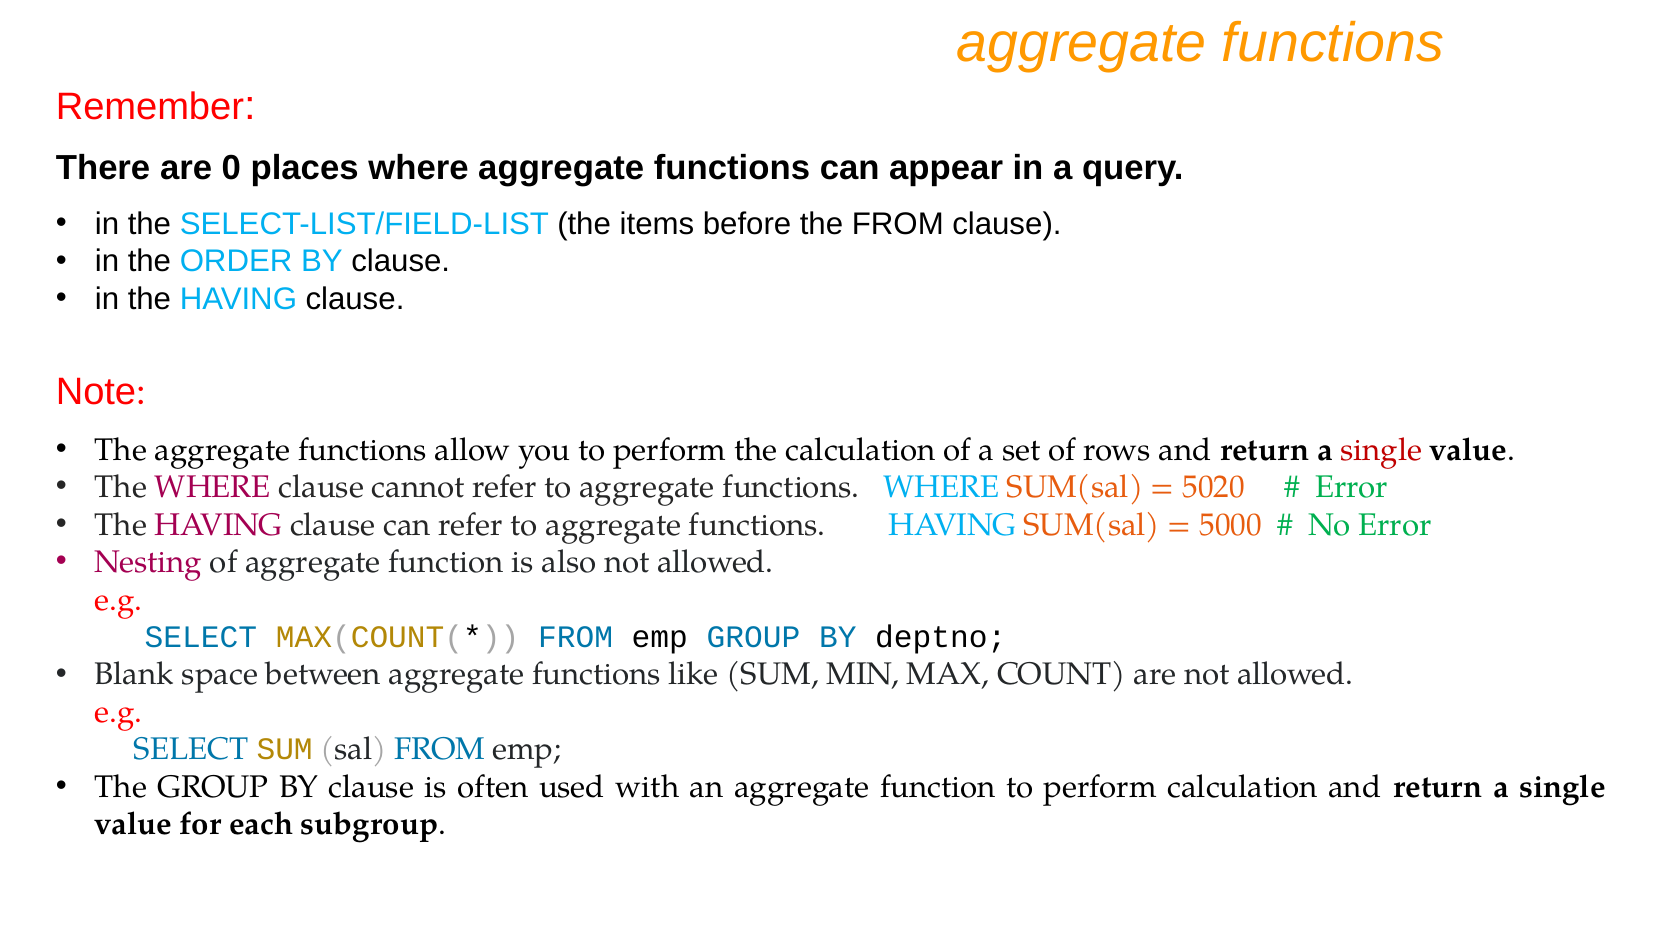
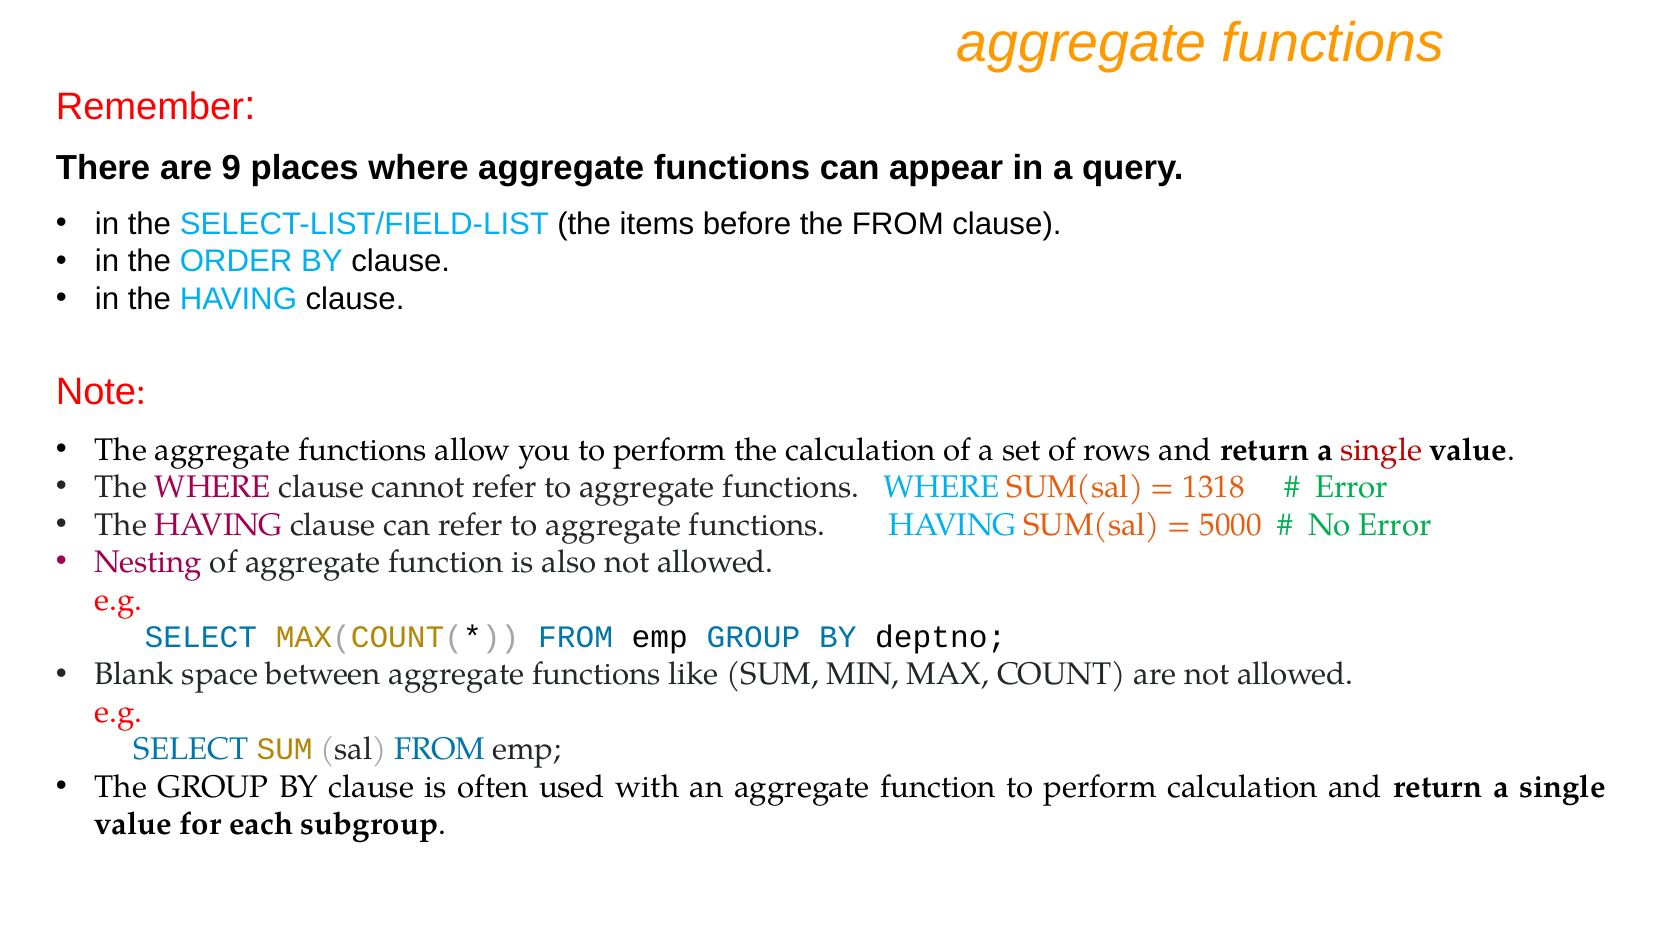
0: 0 -> 9 (231, 168)
5020: 5020 -> 1318 (1214, 487)
